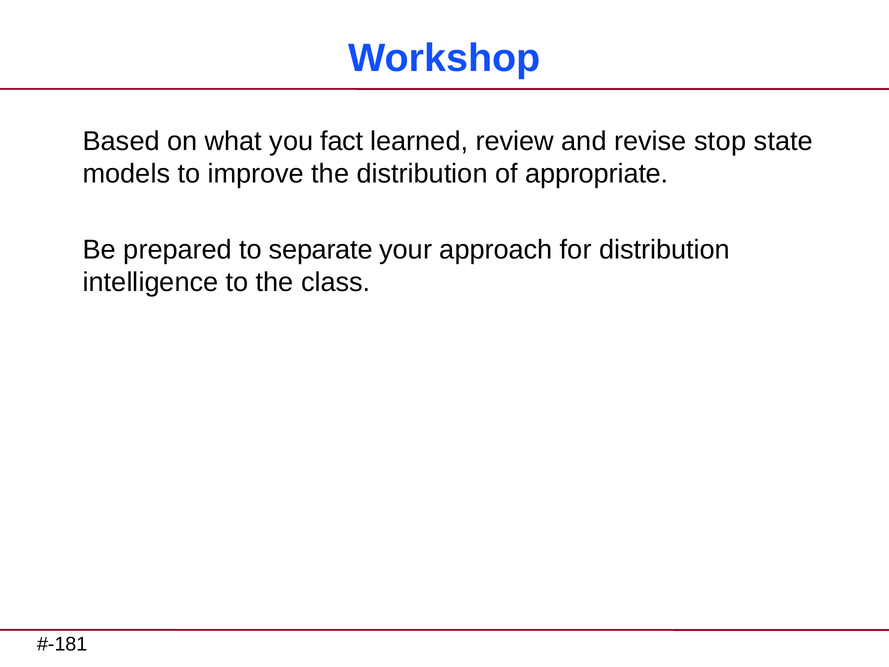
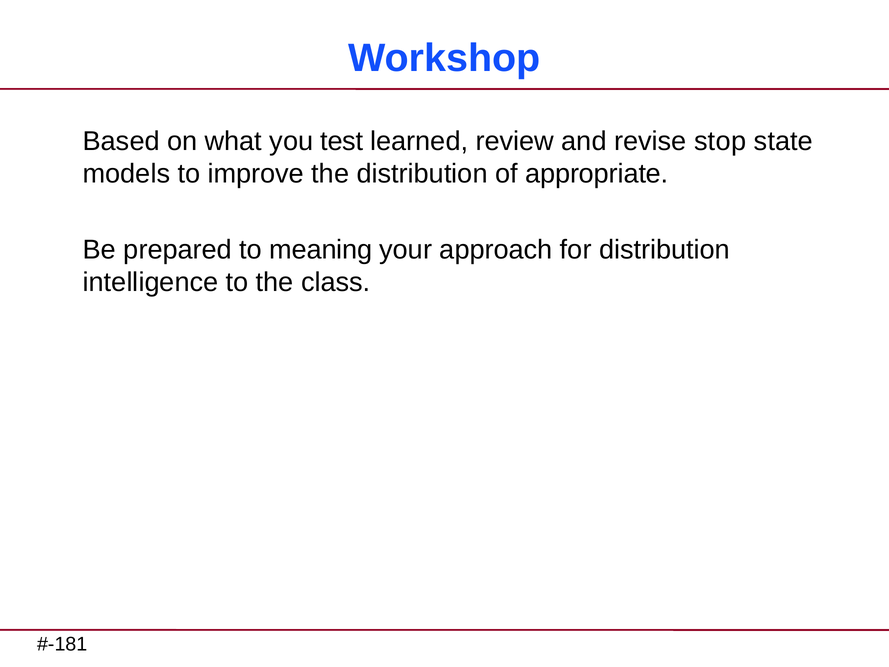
fact: fact -> test (342, 141)
separate: separate -> meaning (321, 250)
